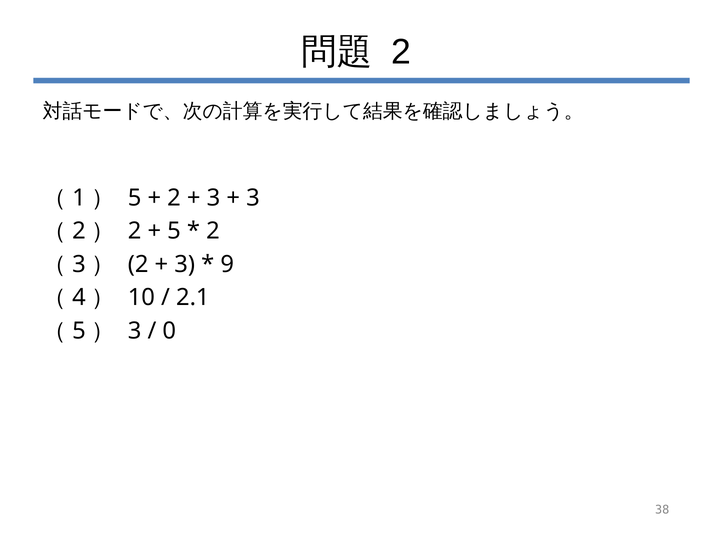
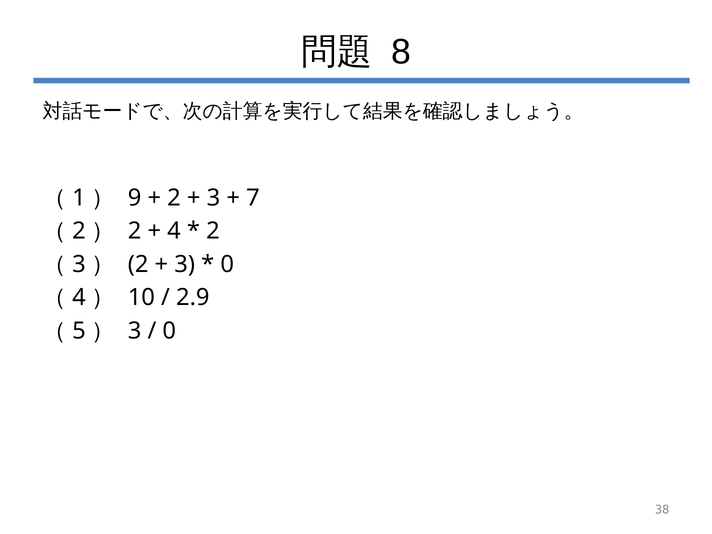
2: 2 -> 8 (401, 52)
5: 5 -> 9 (135, 198)
3: 3 -> 7 (253, 198)
5: 5 -> 4 (174, 231)
9: 9 -> 0 (227, 264)
2.1: 2.1 -> 2.9 (193, 298)
